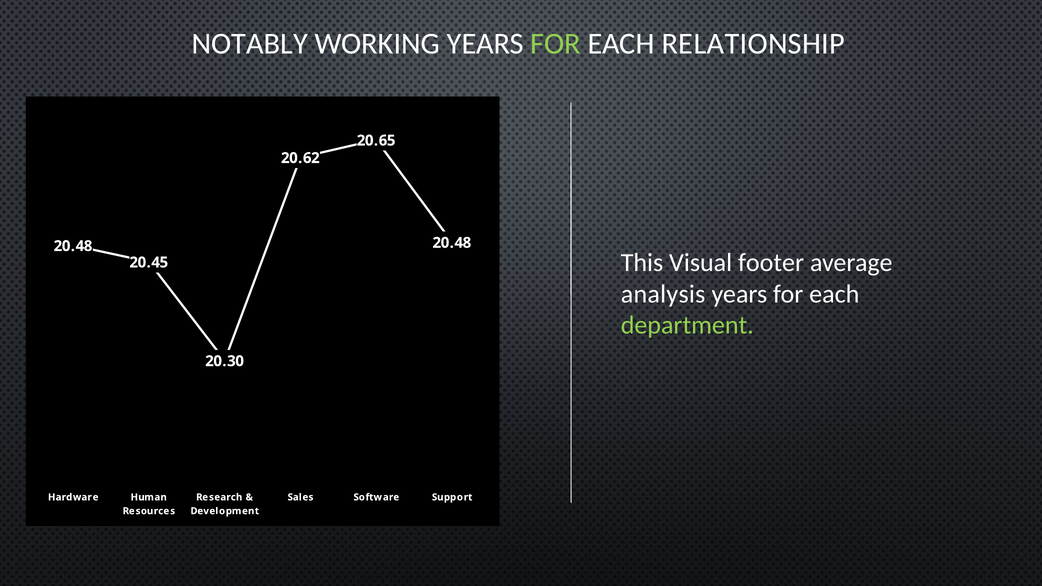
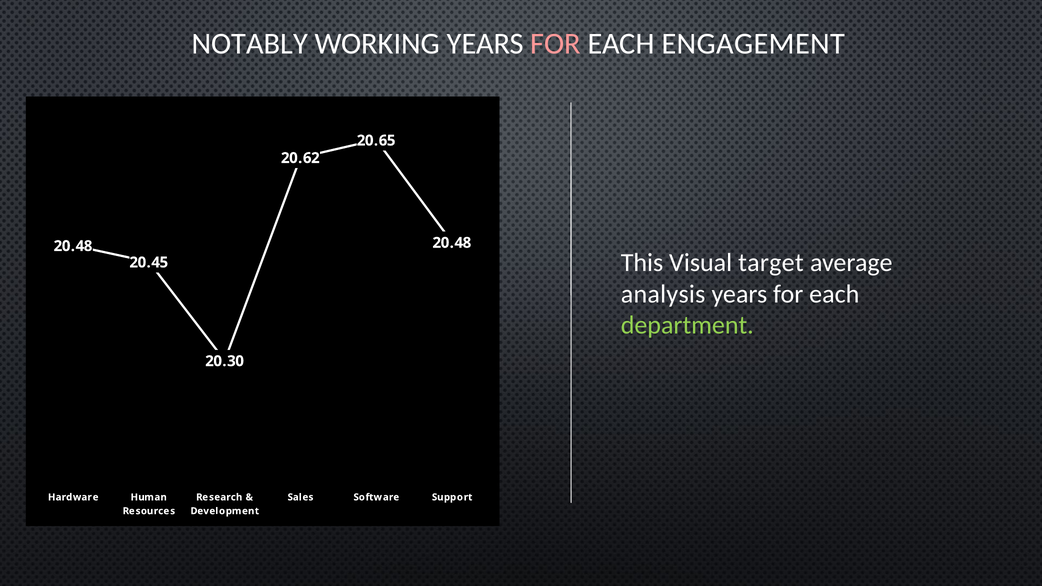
FOR colour: light green -> pink (556, 44)
RELATIONSHIP: RELATIONSHIP -> ENGAGEMENT (753, 44)
Visual footer: footer -> target (771, 263)
